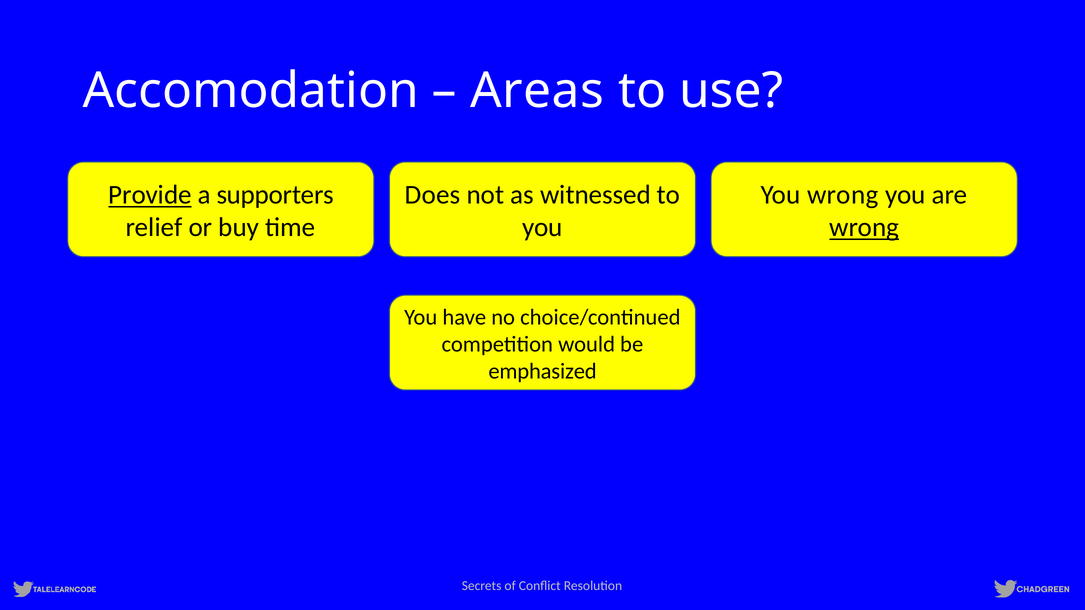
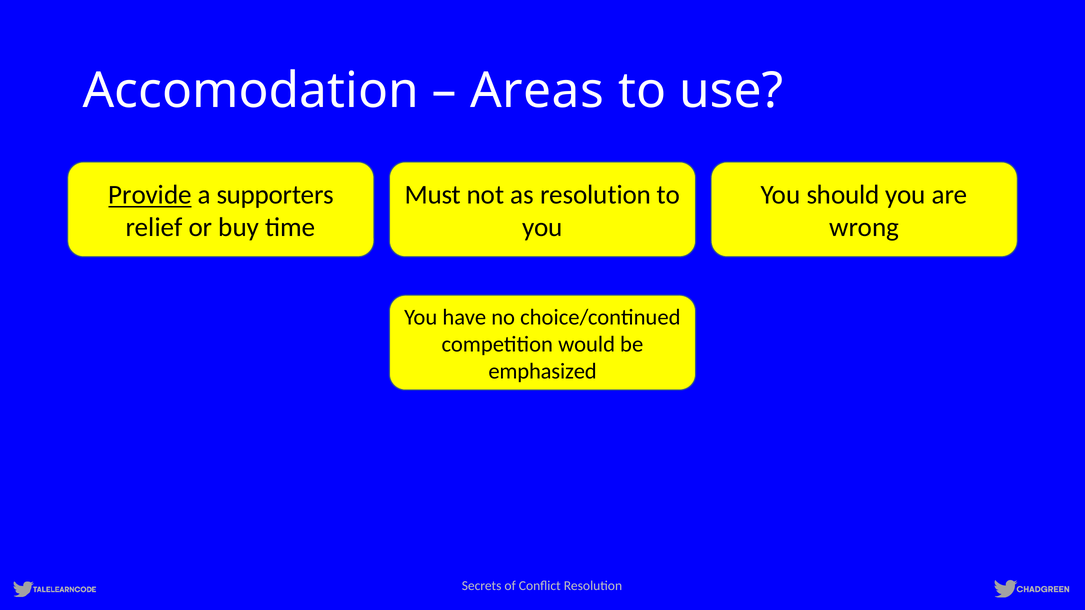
Does: Does -> Must (433, 195)
as witnessed: witnessed -> resolution (596, 195)
You wrong: wrong -> should (843, 195)
wrong underline: present -> none (864, 228)
